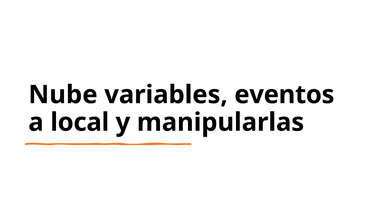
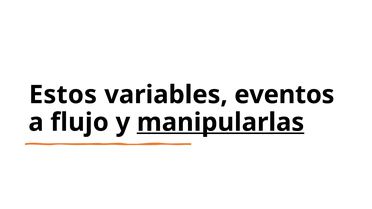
Nube: Nube -> Estos (63, 95)
local: local -> flujo (80, 122)
manipularlas underline: none -> present (221, 122)
